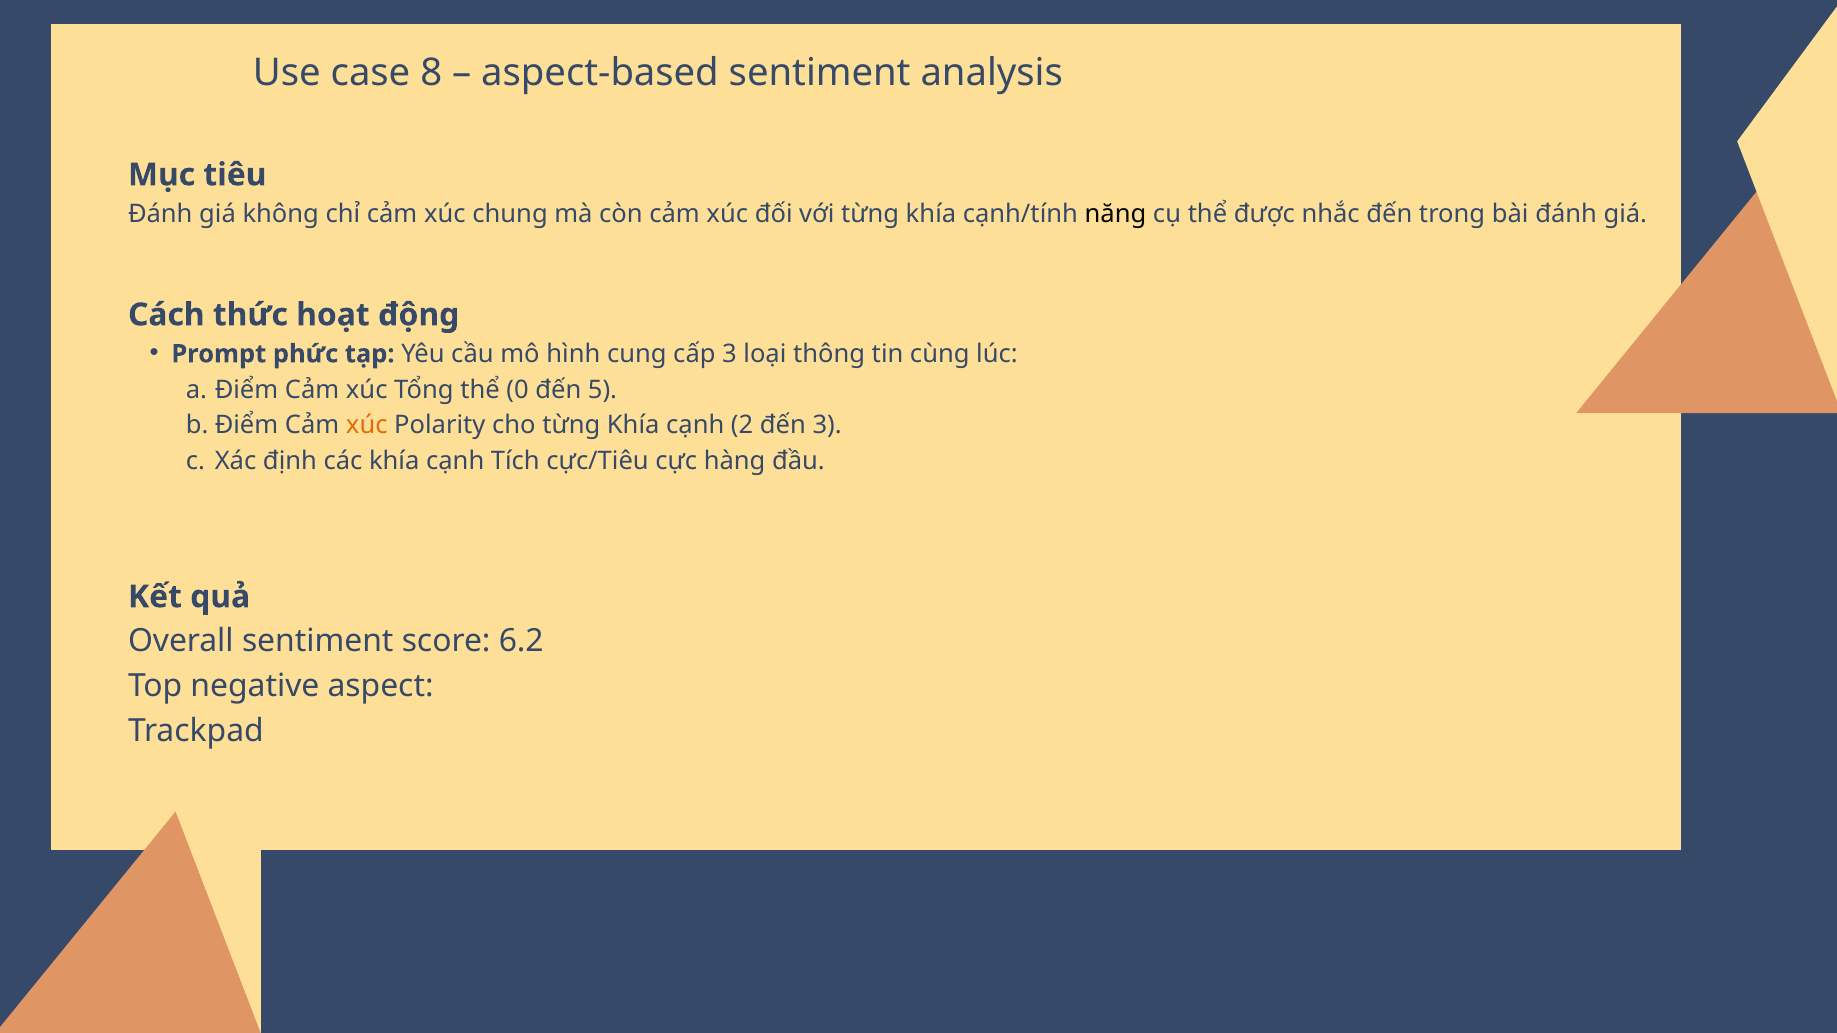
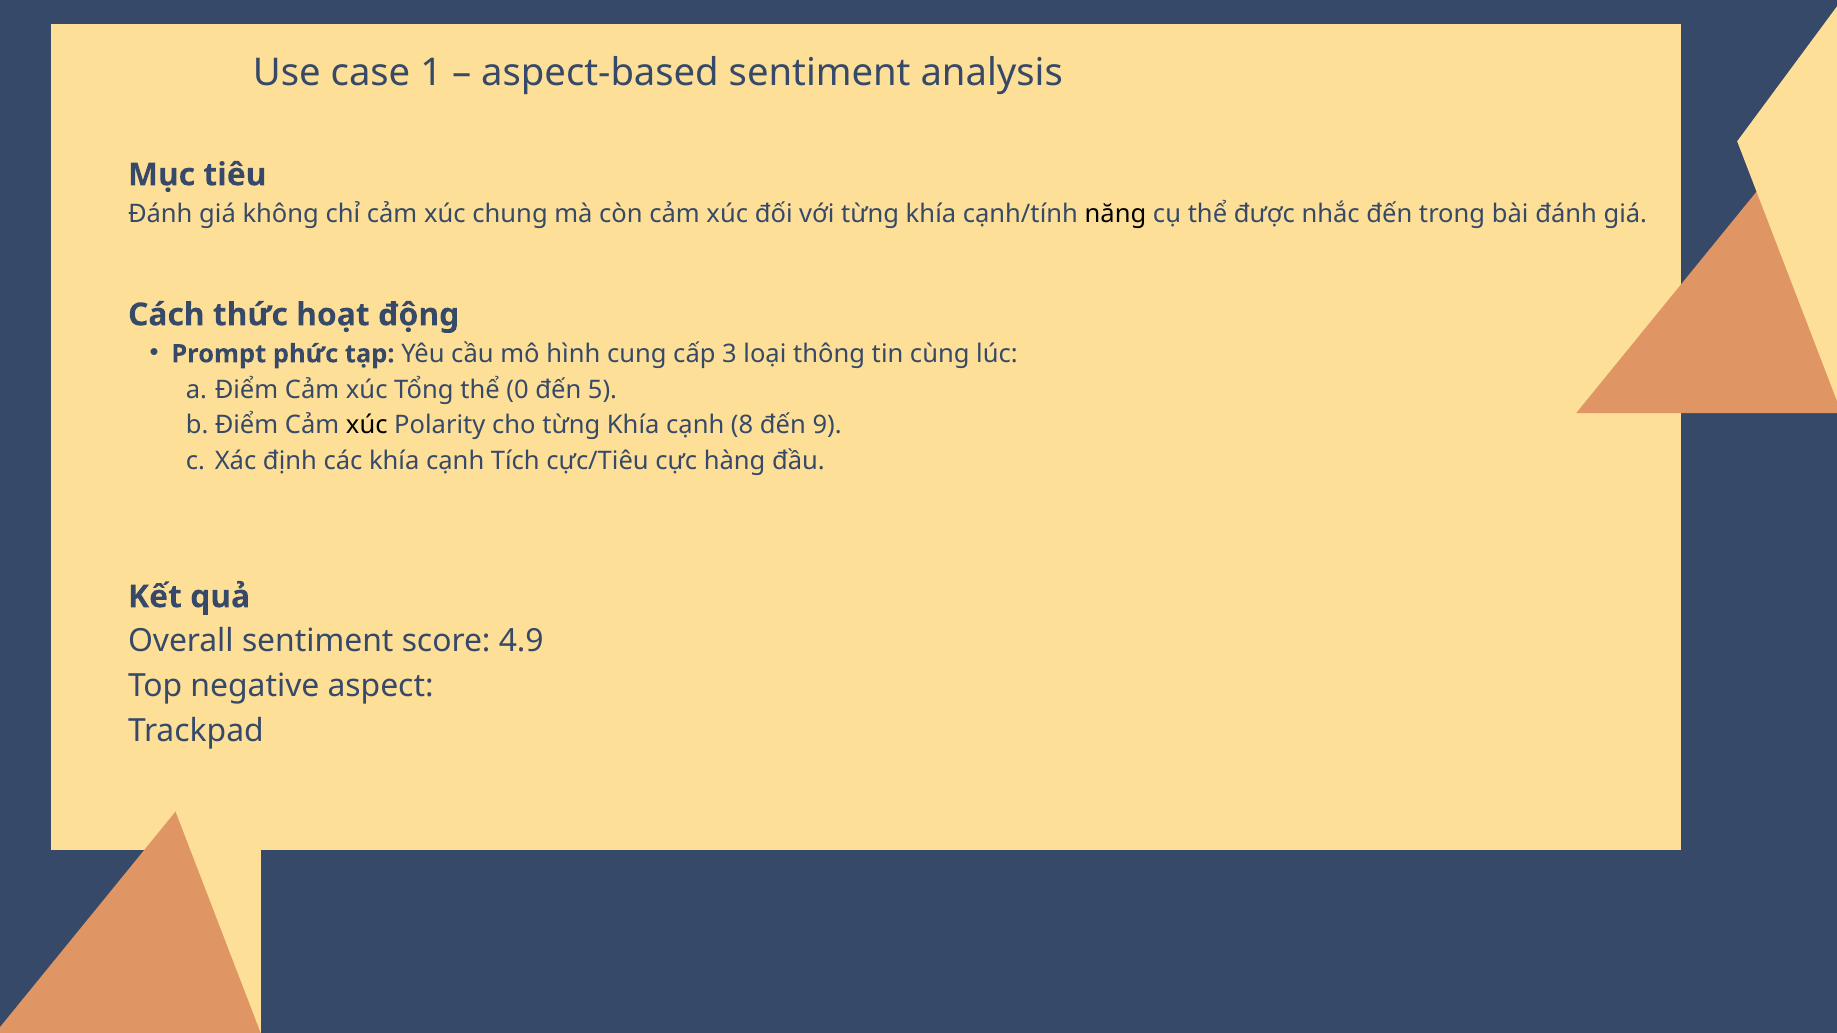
8: 8 -> 1 (431, 73)
xúc colour: orange -> black (367, 425)
2: 2 -> 8 (742, 425)
đến 3: 3 -> 9 (827, 425)
6.2: 6.2 -> 4.9 (521, 642)
